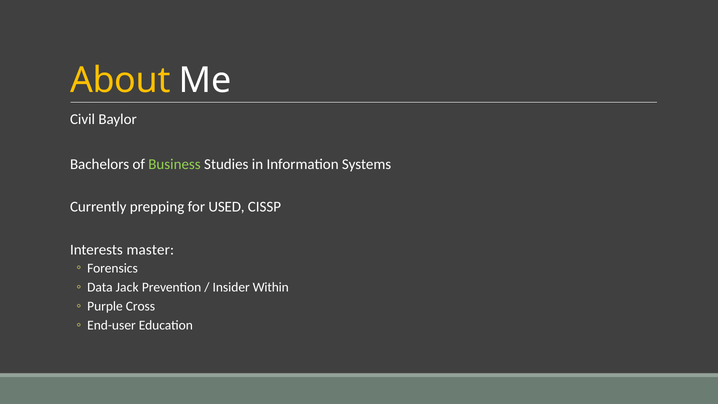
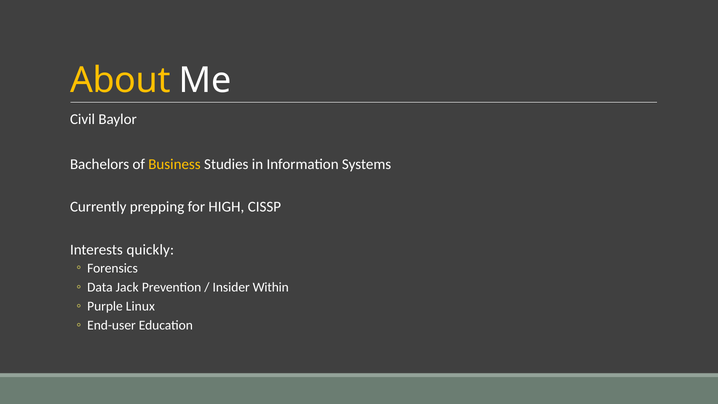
Business colour: light green -> yellow (175, 164)
USED: USED -> HIGH (226, 207)
master: master -> quickly (150, 250)
Cross: Cross -> Linux (140, 306)
